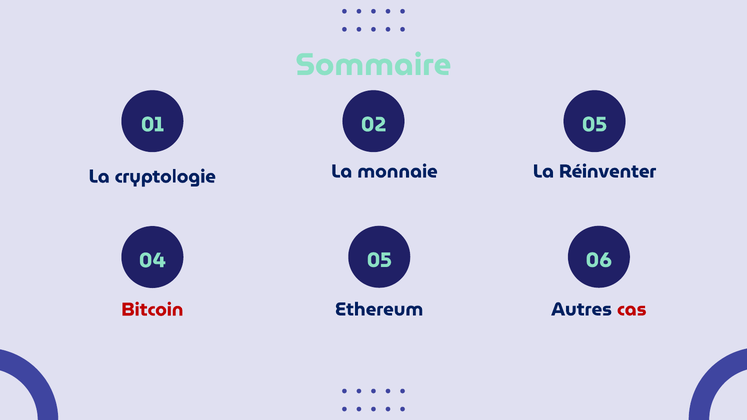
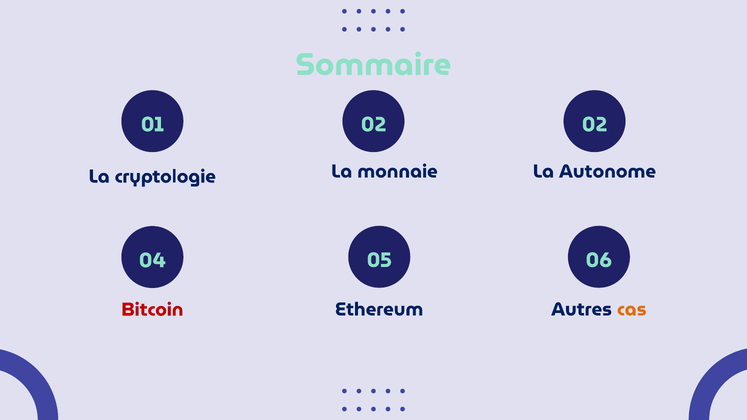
02 05: 05 -> 02 (595, 125)
Réinventer: Réinventer -> Autonome (608, 171)
cas colour: red -> orange (632, 309)
